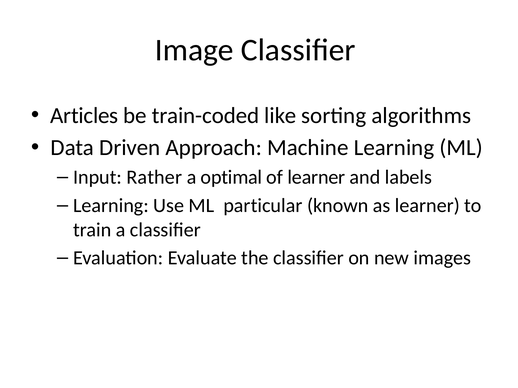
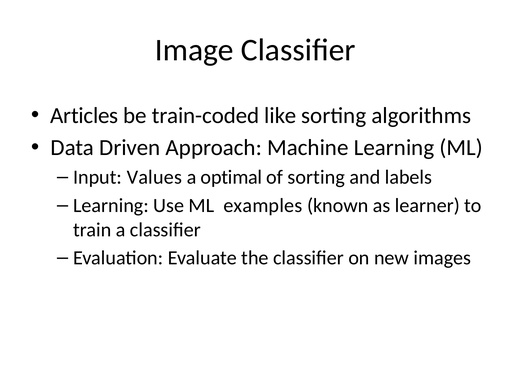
Rather: Rather -> Values (154, 178)
of learner: learner -> sorting (316, 178)
particular: particular -> examples (263, 206)
